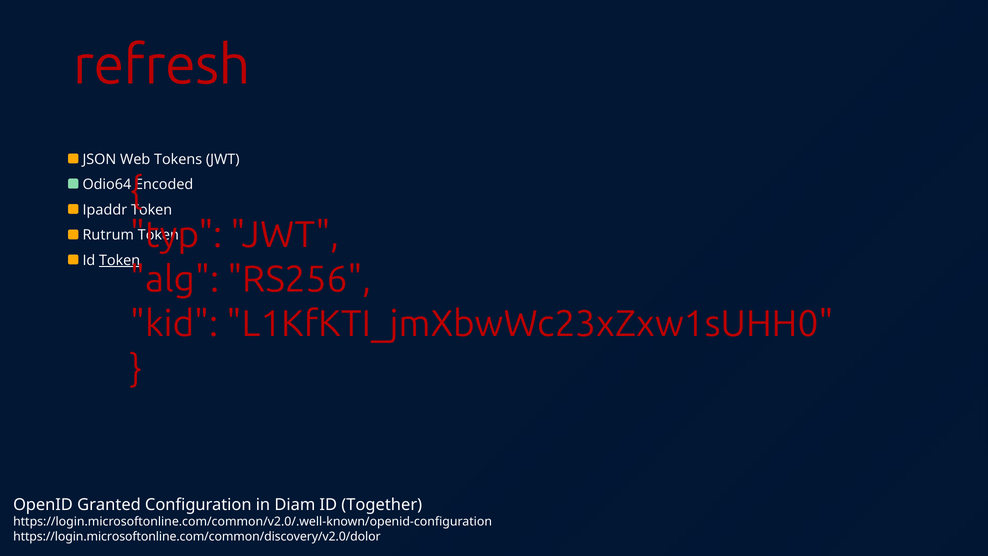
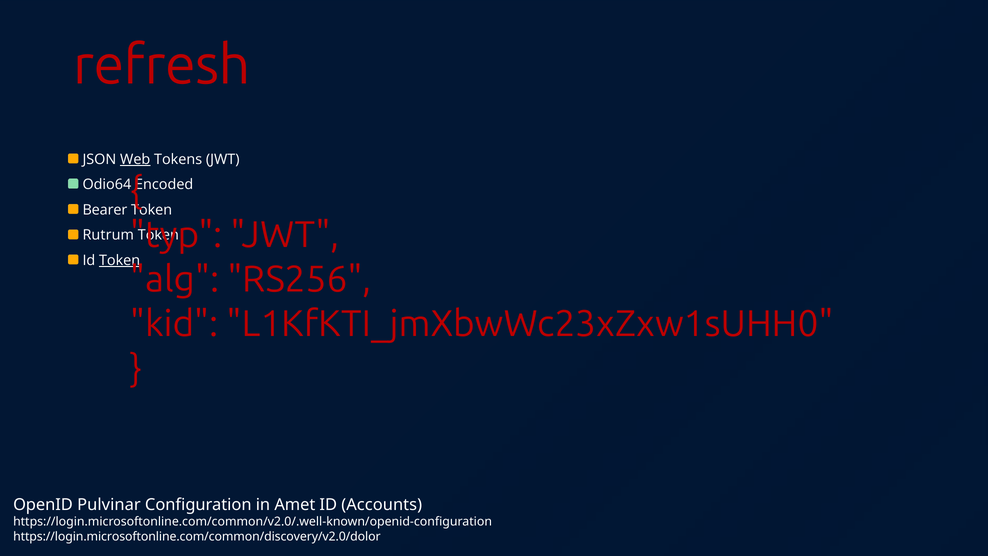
Web underline: none -> present (135, 159)
Ipaddr: Ipaddr -> Bearer (105, 210)
Granted: Granted -> Pulvinar (109, 504)
Diam: Diam -> Amet (295, 504)
Together: Together -> Accounts (382, 504)
